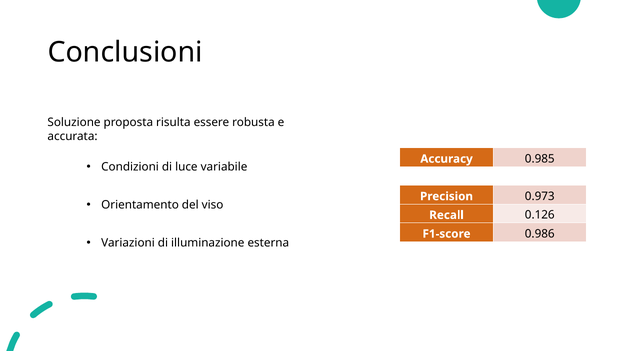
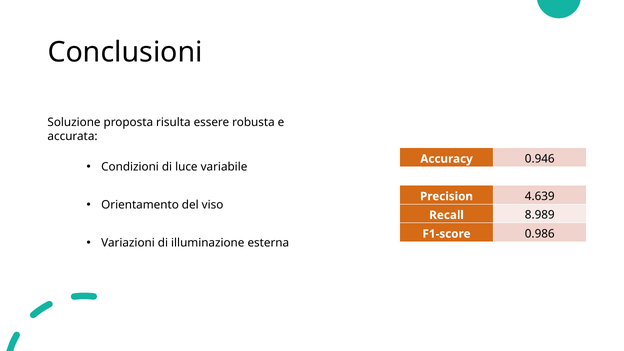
0.985: 0.985 -> 0.946 (540, 159)
0.973: 0.973 -> 4.639 (540, 196)
0.126: 0.126 -> 8.989 (540, 215)
